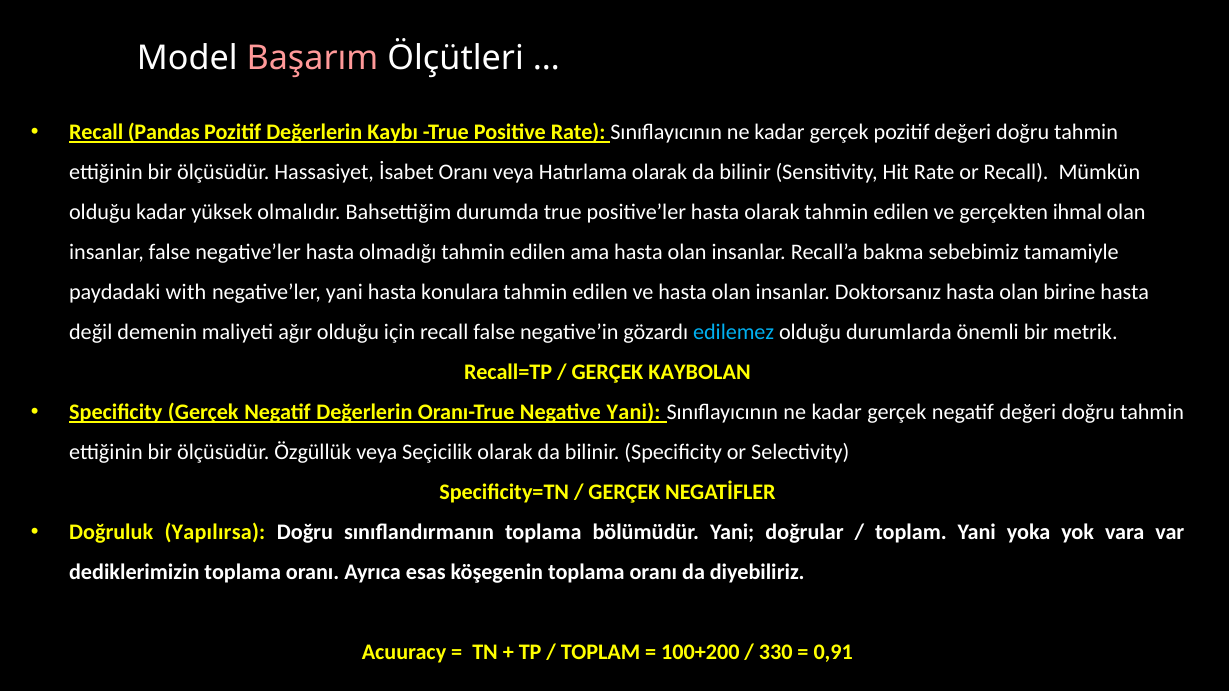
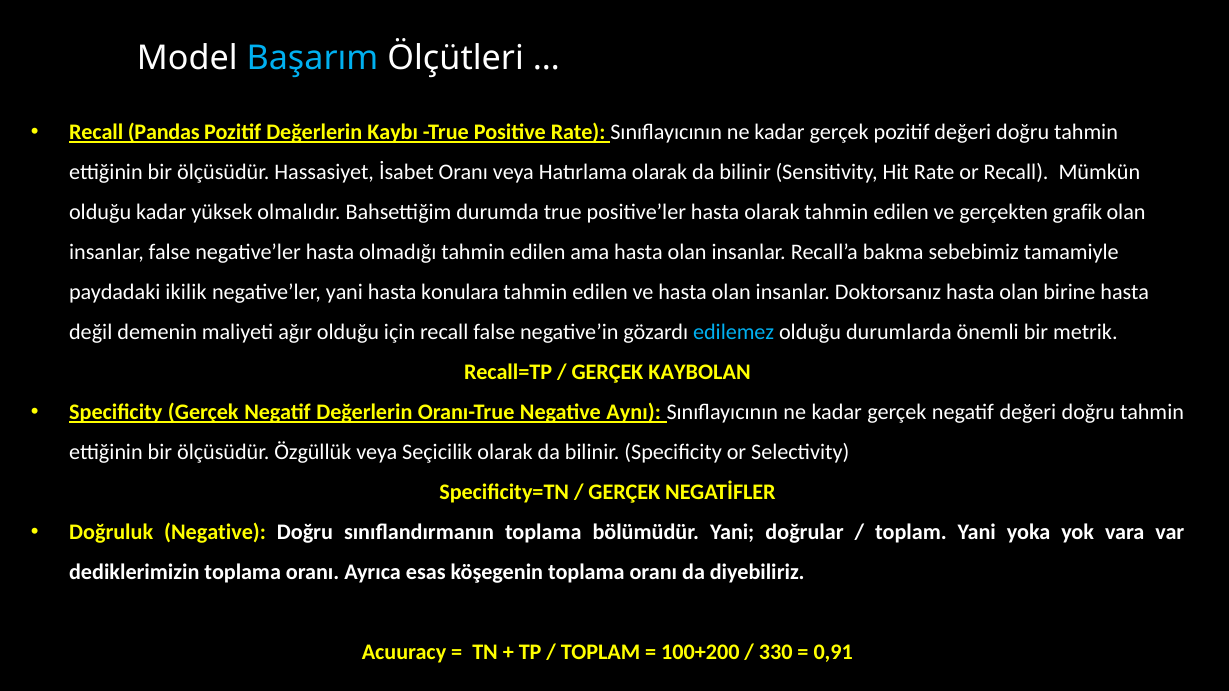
Başarım colour: pink -> light blue (312, 59)
ihmal: ihmal -> grafik (1077, 213)
with: with -> ikilik (186, 293)
Negative Yani: Yani -> Aynı (634, 412)
Doğruluk Yapılırsa: Yapılırsa -> Negative (215, 532)
